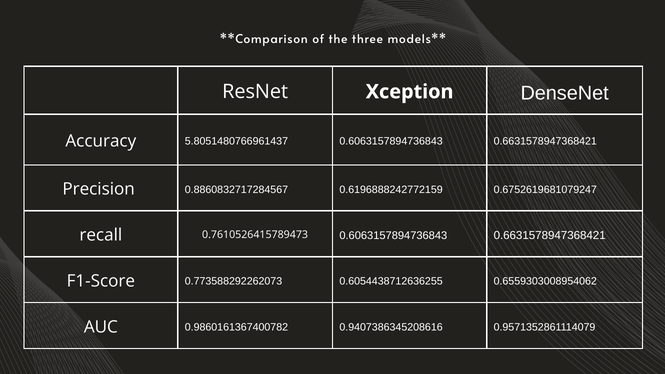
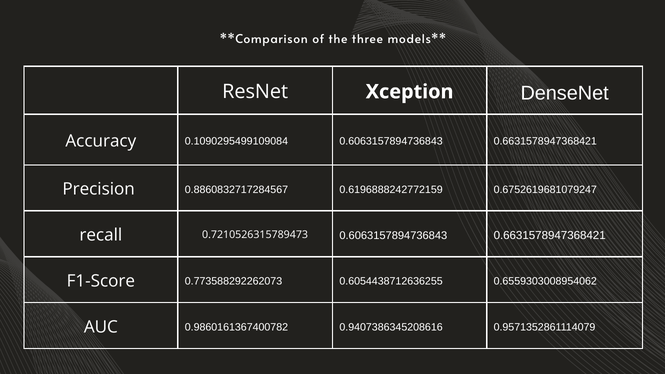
5.8051480766961437: 5.8051480766961437 -> 0.1090295499109084 (236, 141)
0.7610526415789473: 0.7610526415789473 -> 0.7210526315789473 (255, 235)
